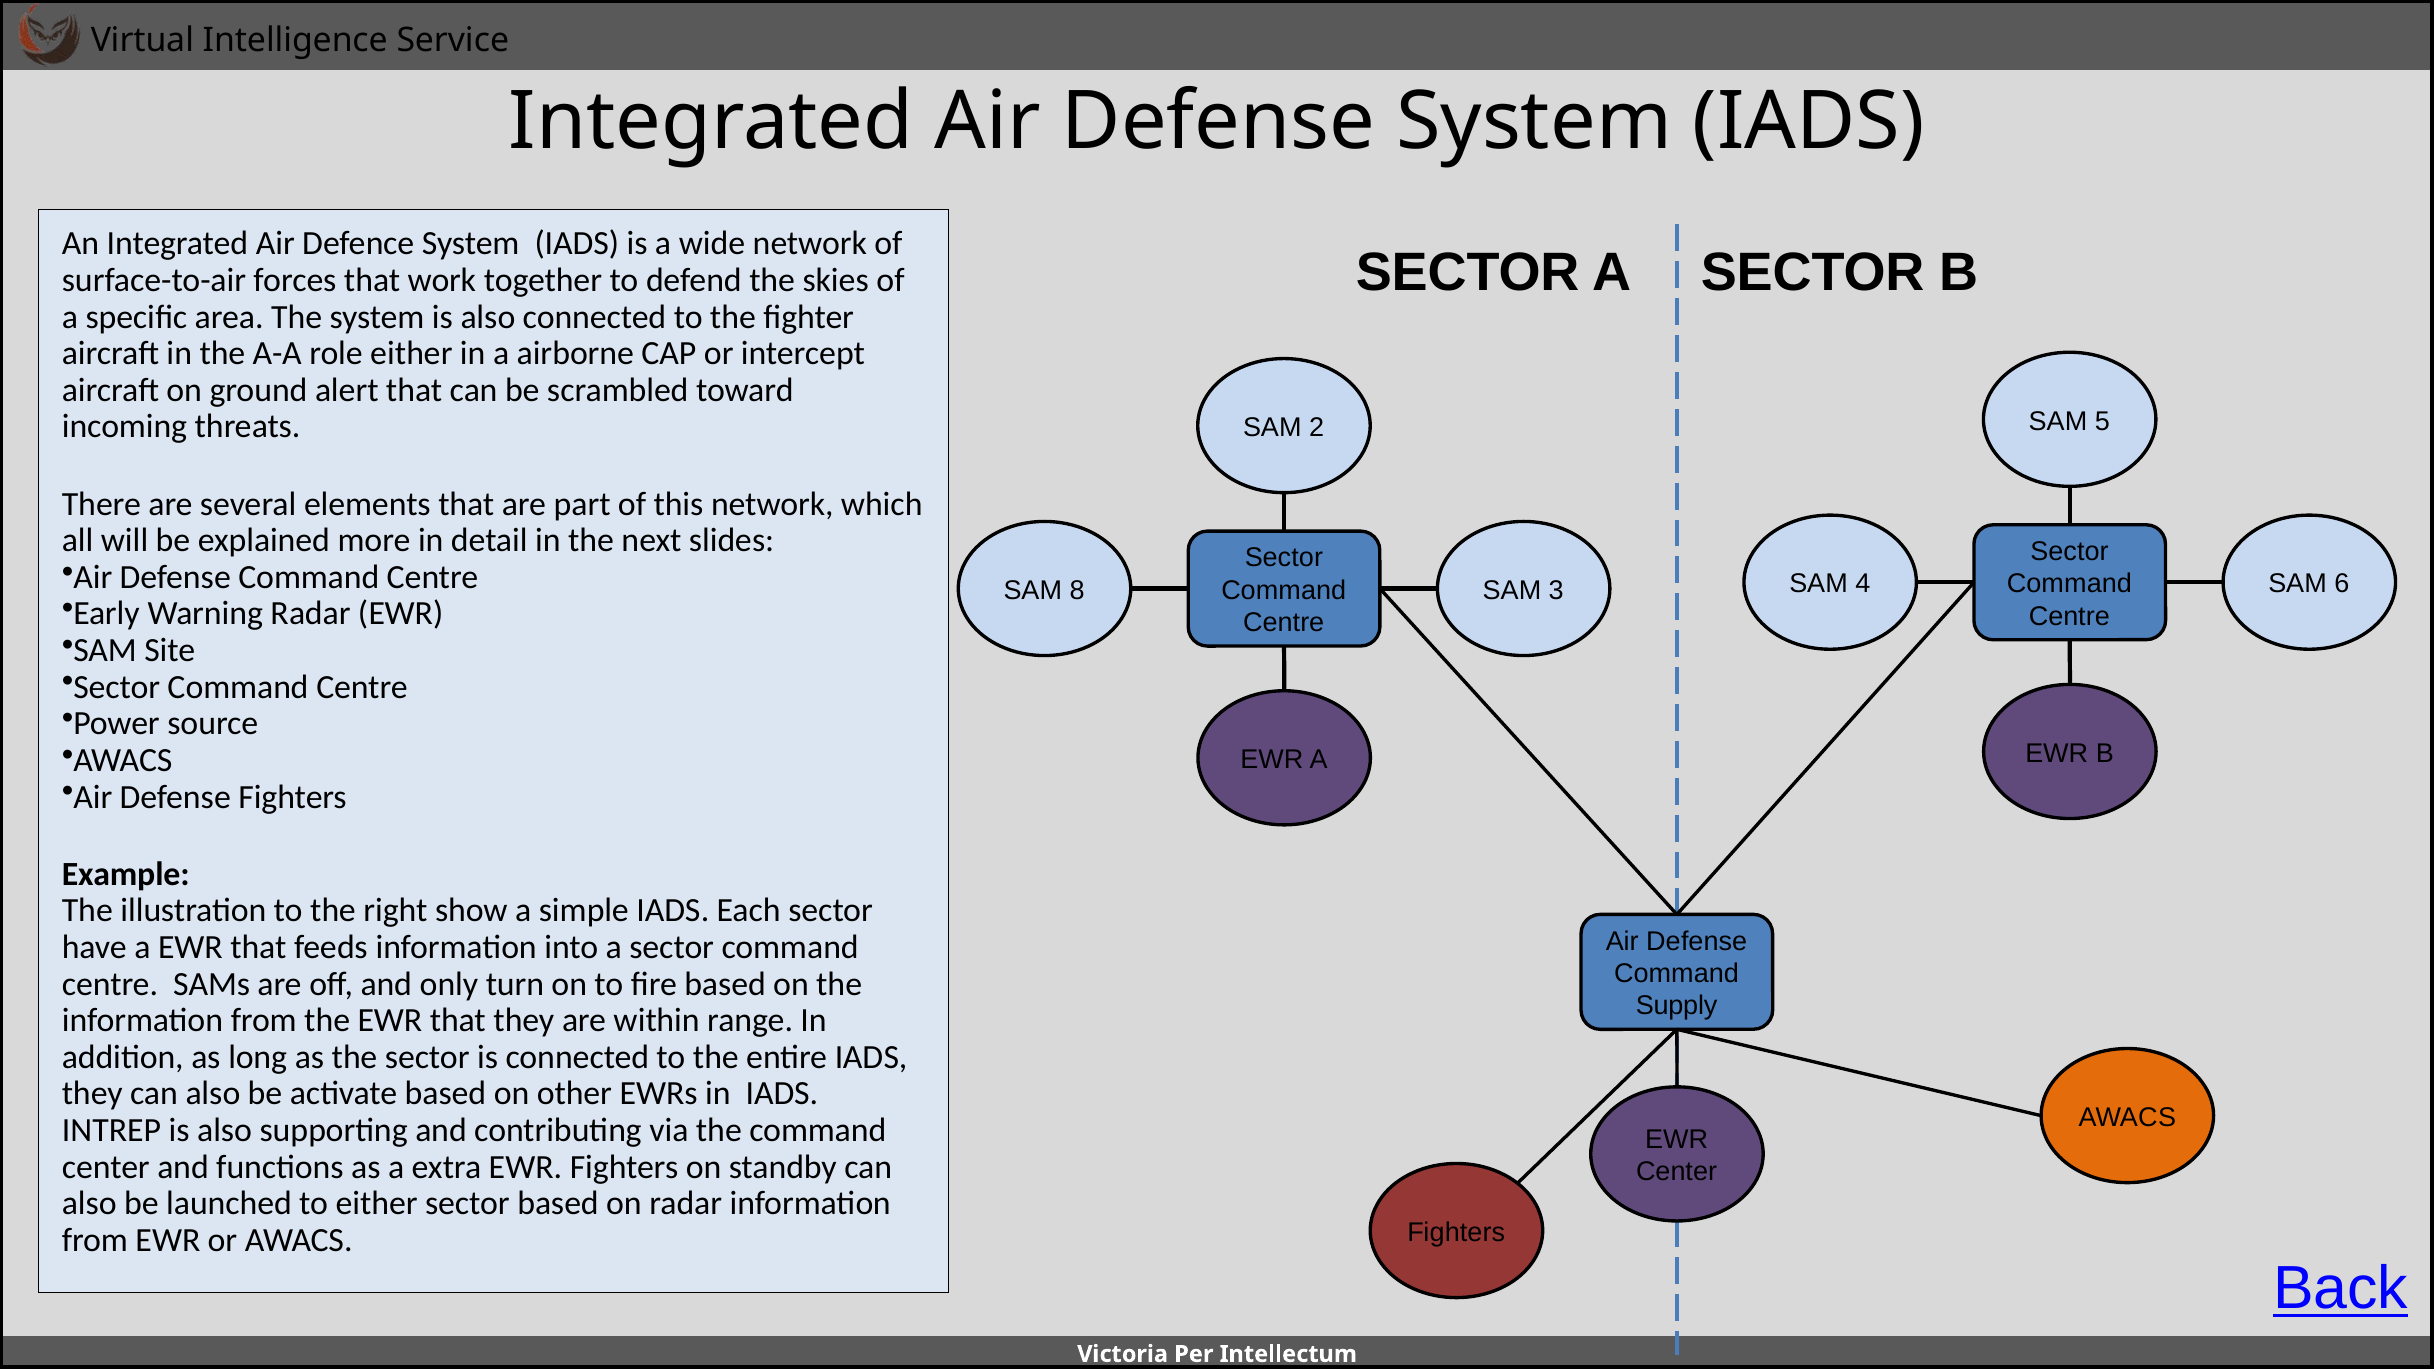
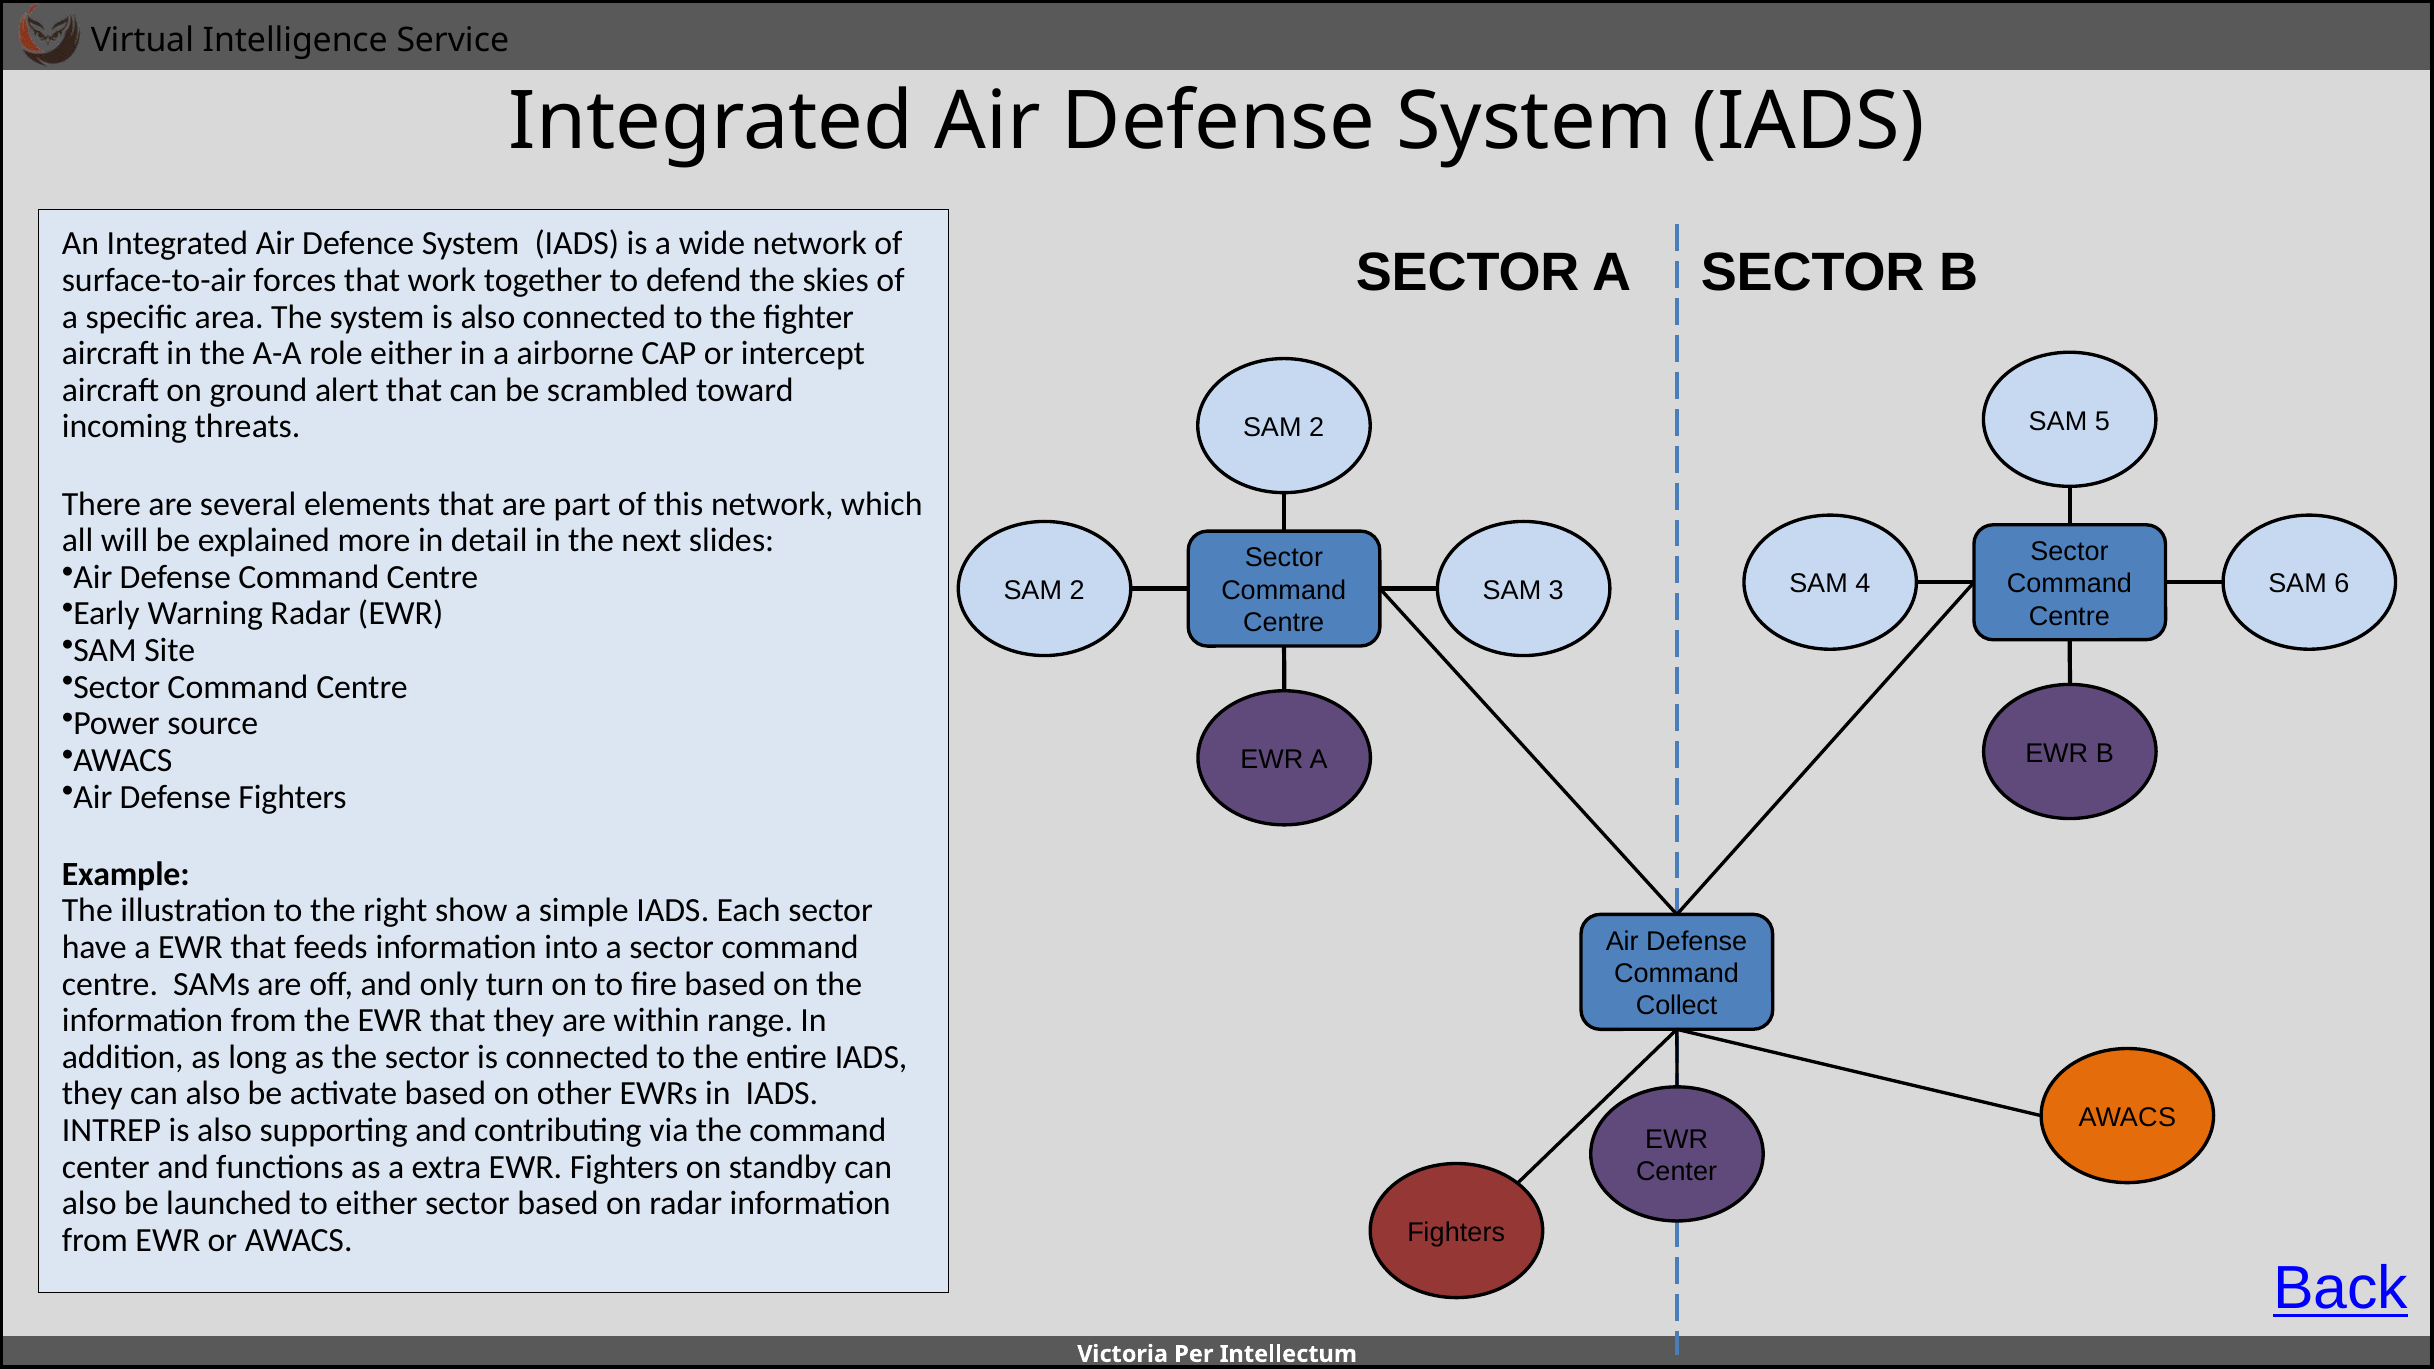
8: 8 -> 2 (1077, 590)
Supply: Supply -> Collect (1677, 1006)
